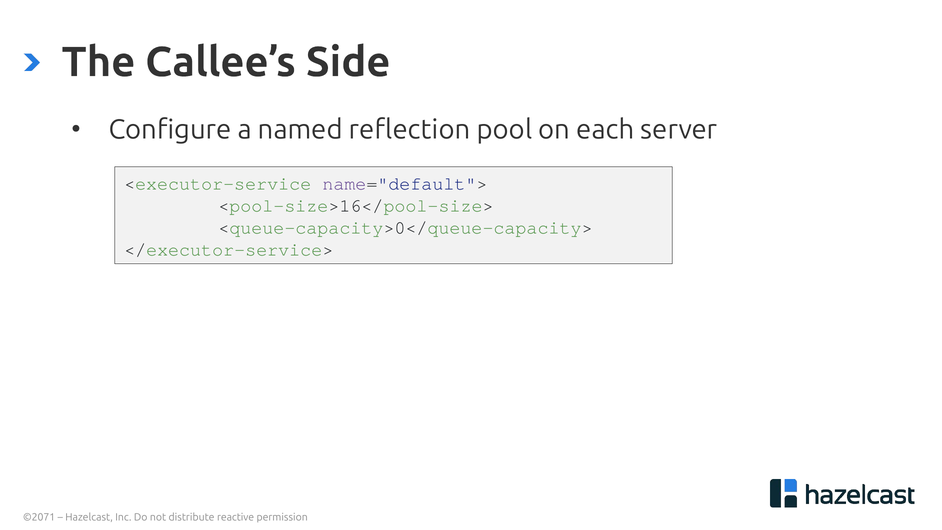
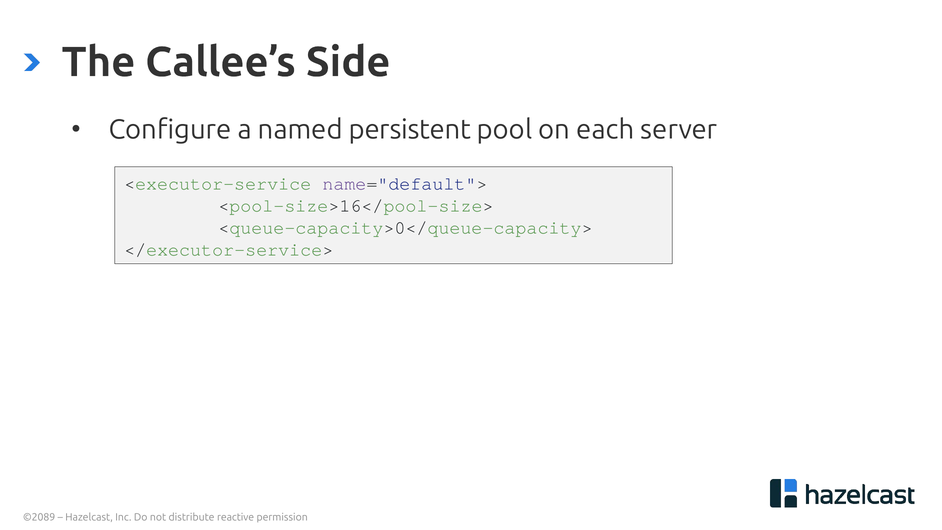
reflection: reflection -> persistent (410, 130)
©2071: ©2071 -> ©2089 (39, 517)
